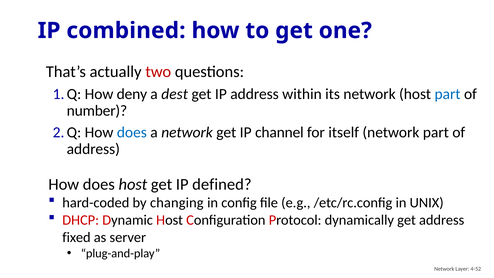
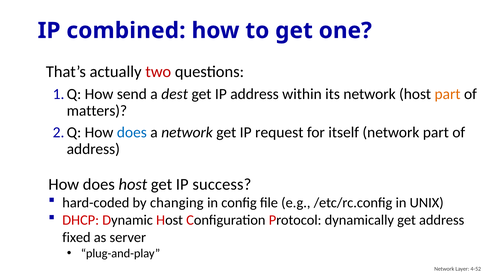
deny: deny -> send (132, 94)
part colour: blue -> orange (448, 94)
number: number -> matters (97, 111)
channel: channel -> request (279, 132)
defined: defined -> success (222, 184)
